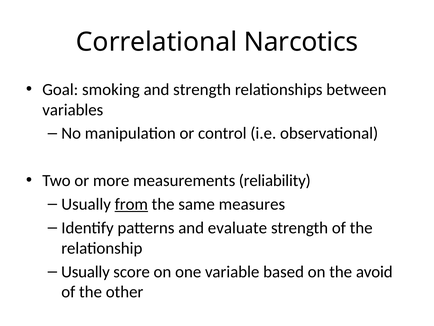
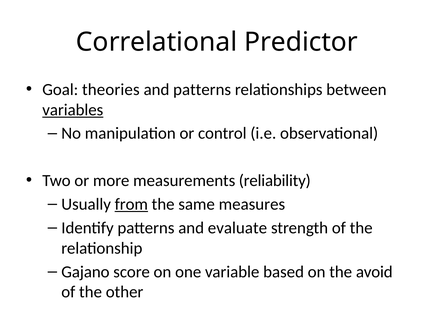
Narcotics: Narcotics -> Predictor (301, 42)
smoking: smoking -> theories (111, 89)
and strength: strength -> patterns (202, 89)
variables underline: none -> present (73, 110)
Usually: Usually -> Gajano (85, 271)
